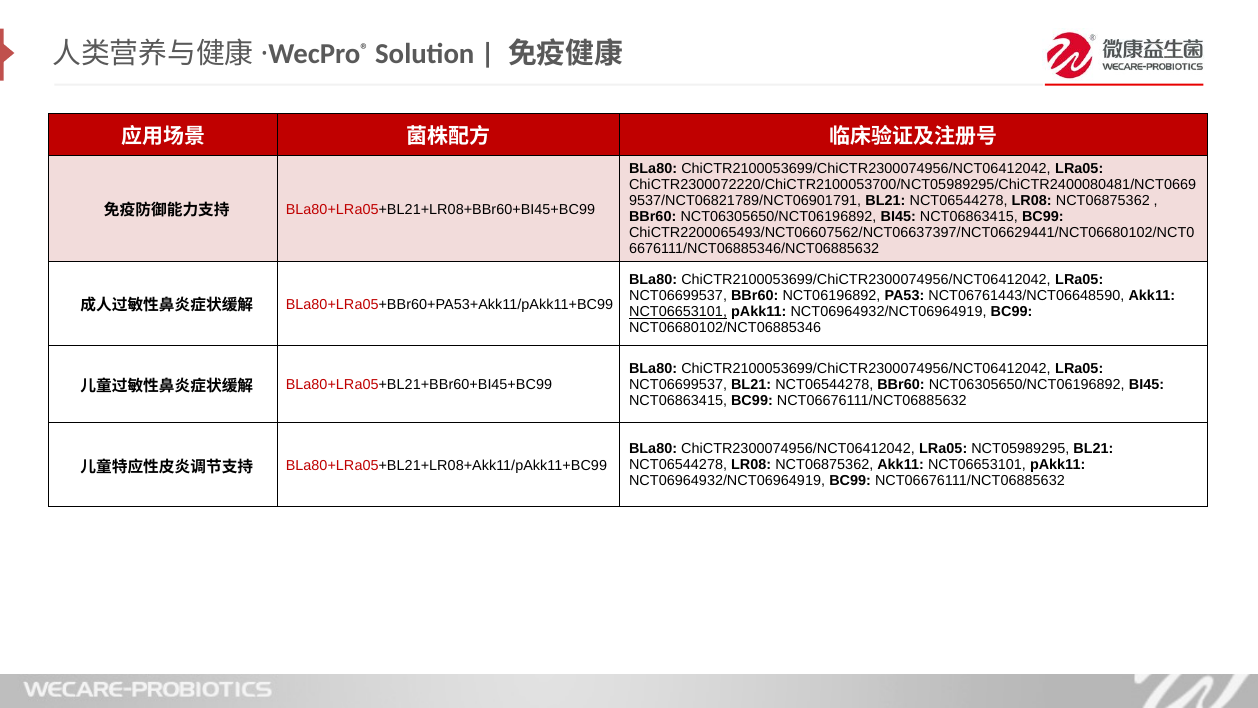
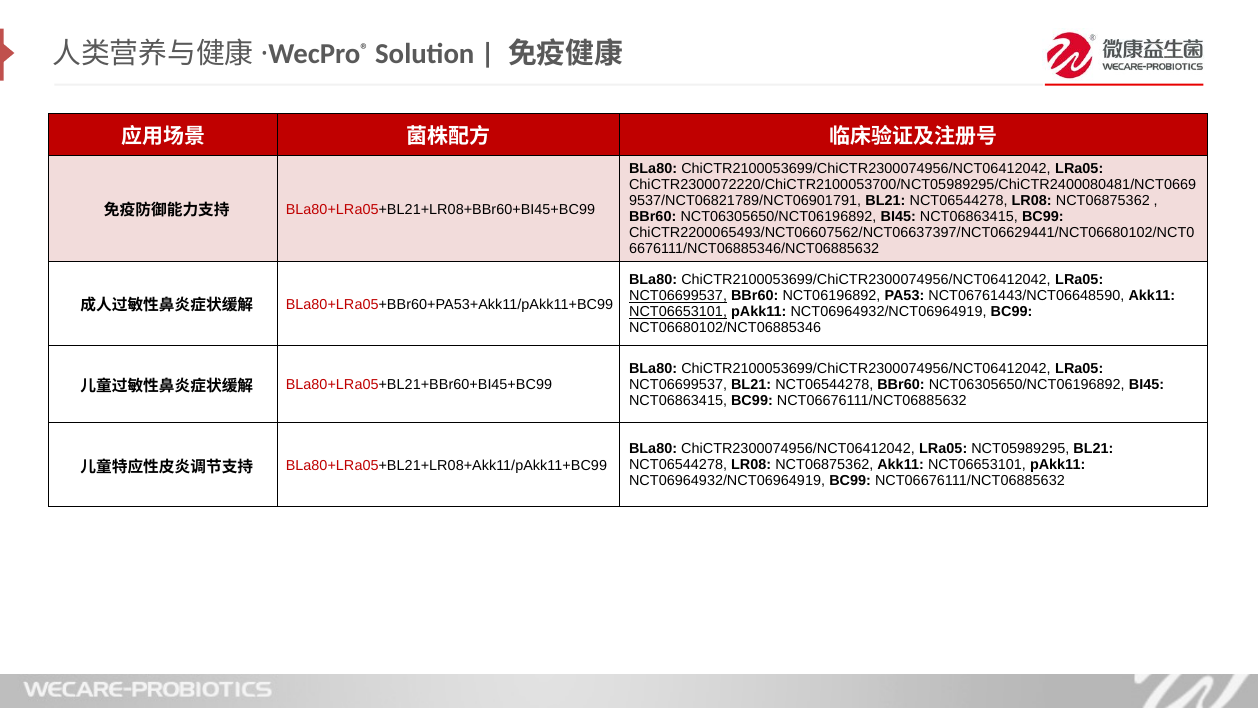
NCT06699537 underline: none -> present (678, 296)
